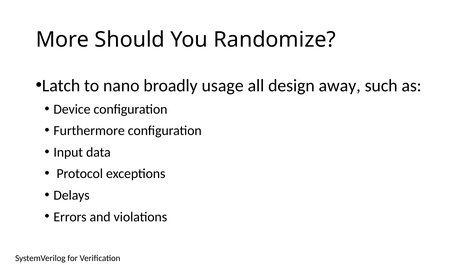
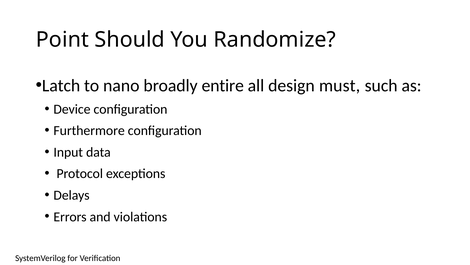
More: More -> Point (62, 39)
usage: usage -> entire (223, 85)
away: away -> must (340, 85)
